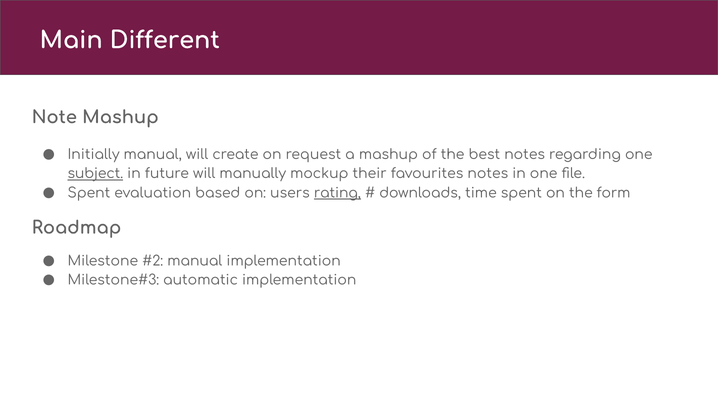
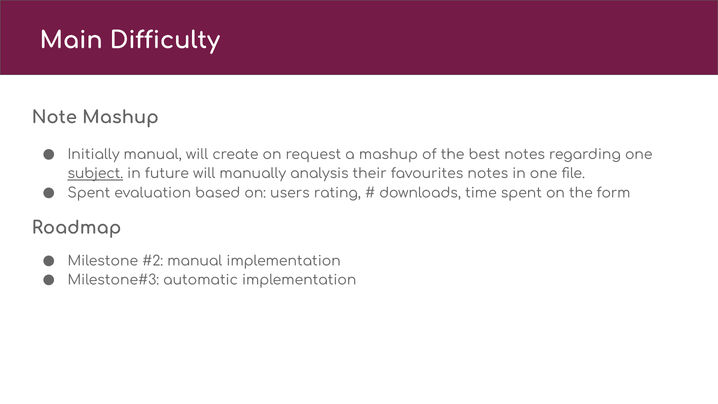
Different: Different -> Difficulty (165, 40)
mockup: mockup -> analysis (319, 174)
rating underline: present -> none (337, 193)
